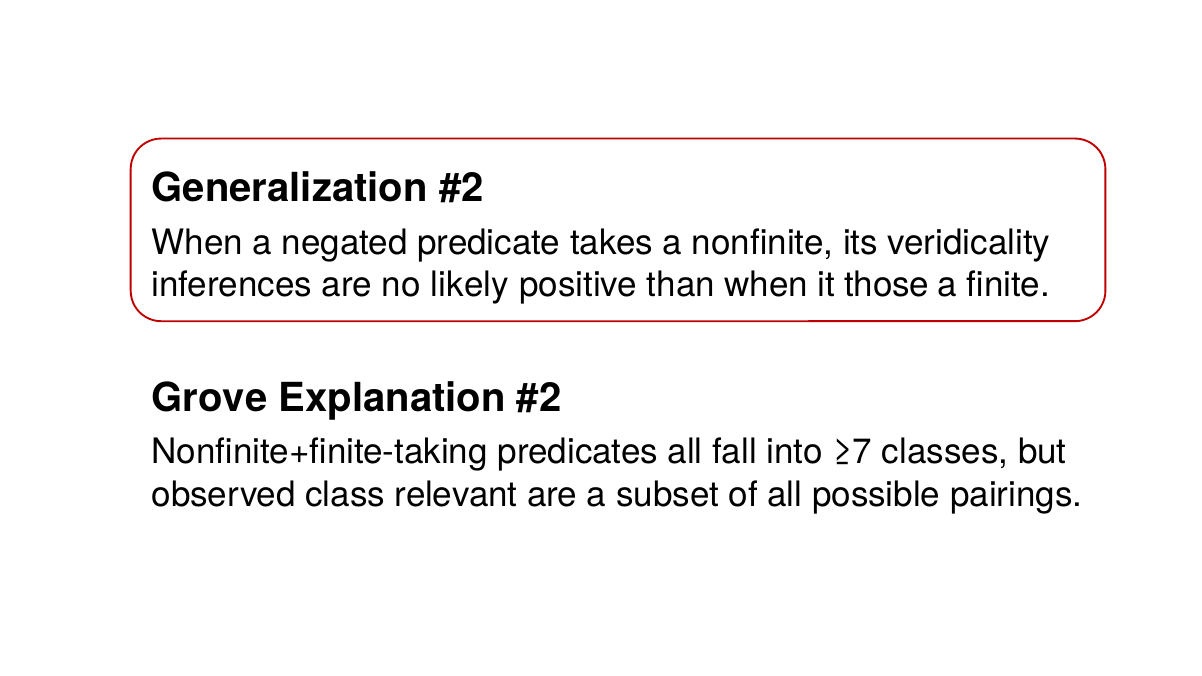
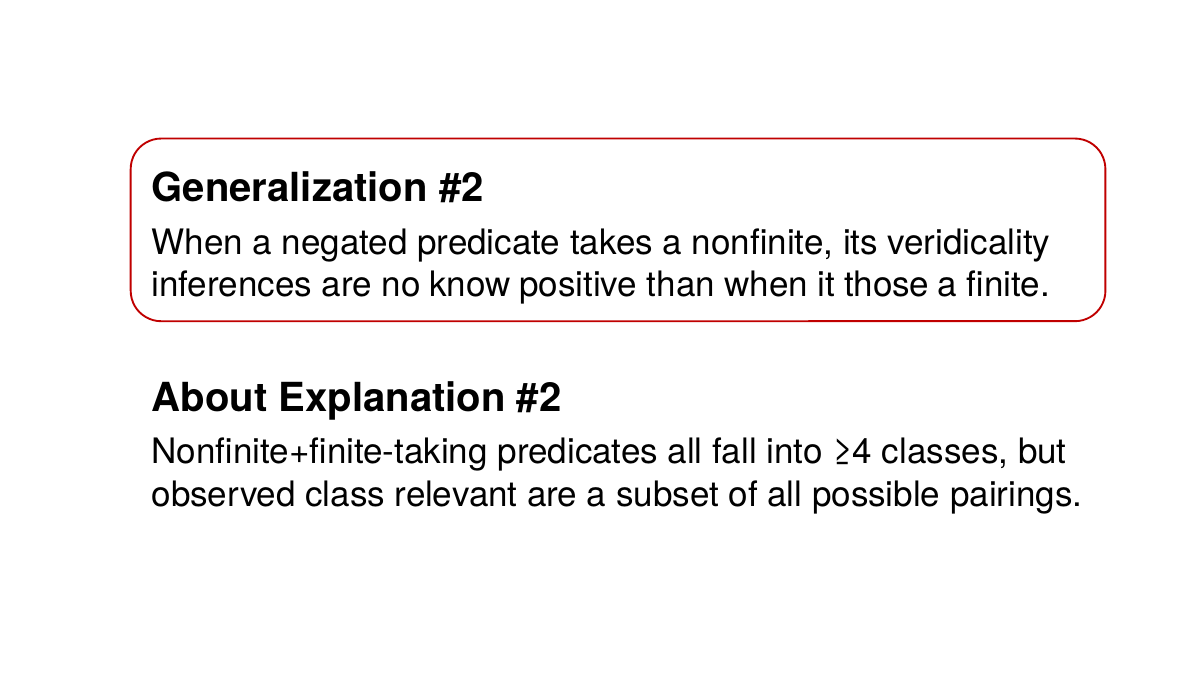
likely: likely -> know (470, 285)
Grove: Grove -> About (210, 398)
≥7: ≥7 -> ≥4 (852, 452)
